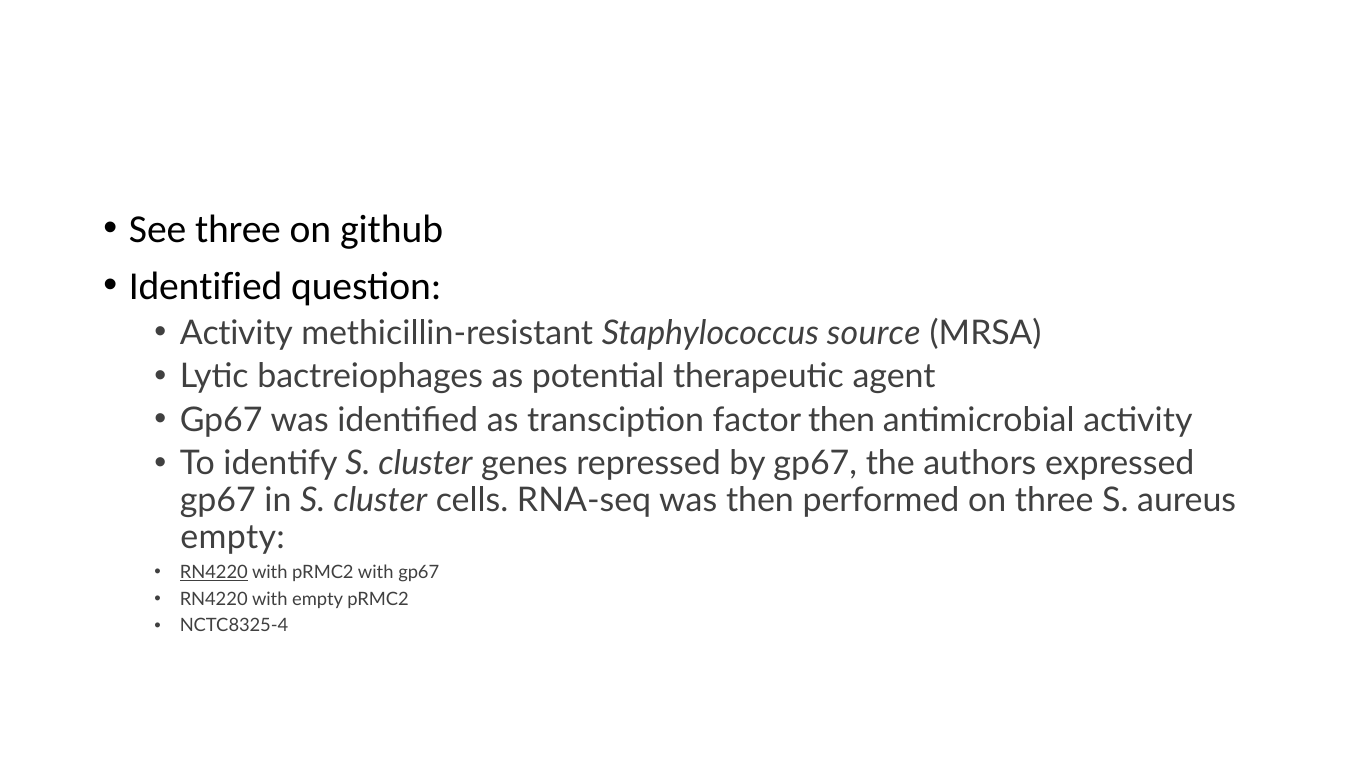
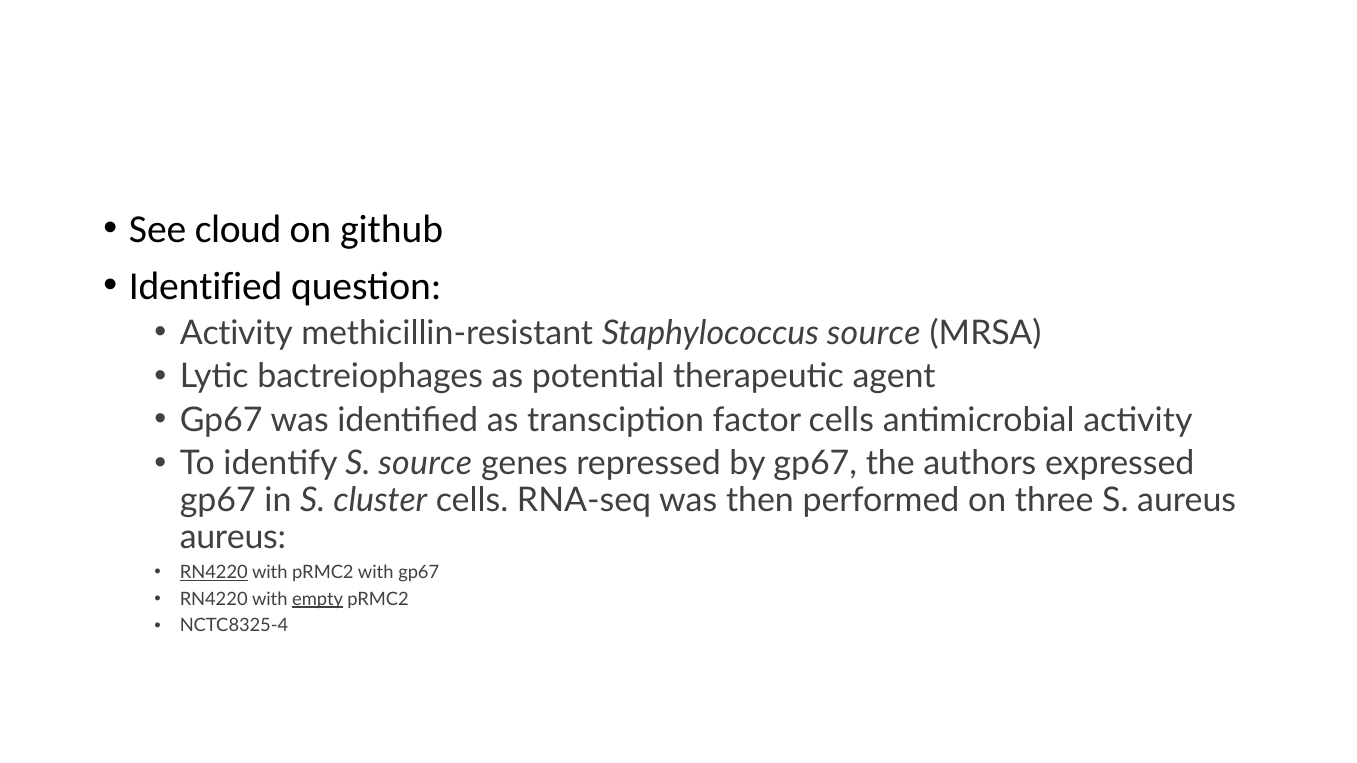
See three: three -> cloud (238, 229)
factor then: then -> cells (841, 420)
identify S cluster: cluster -> source (425, 464)
empty: empty -> aureus (233, 537)
empty underline: none -> present (318, 599)
